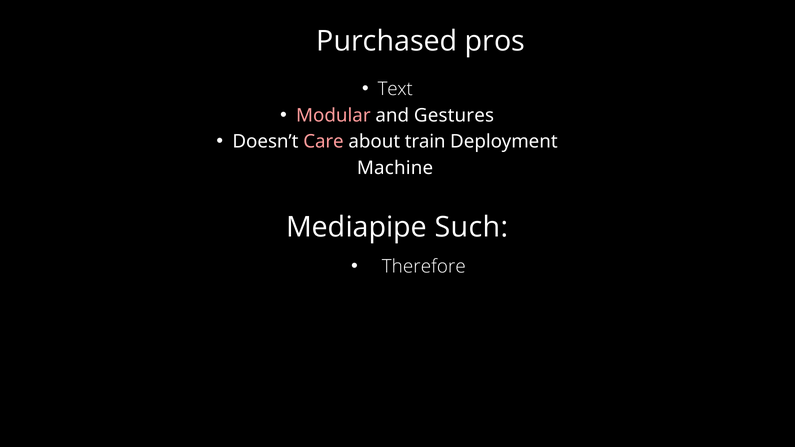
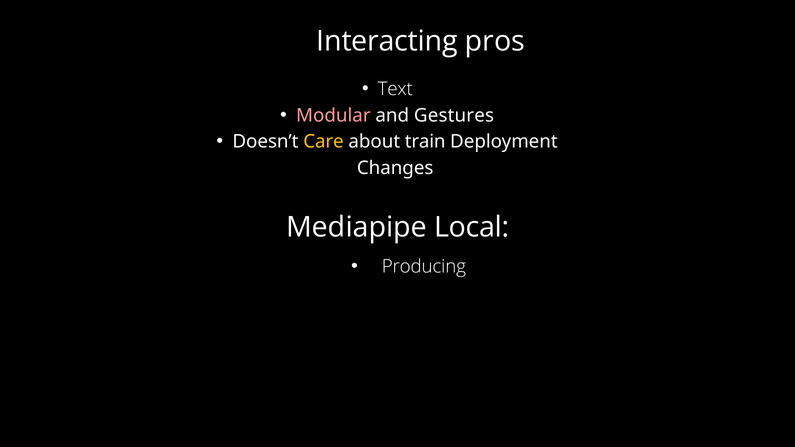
Purchased: Purchased -> Interacting (387, 41)
Care colour: pink -> yellow (323, 142)
Machine: Machine -> Changes (395, 168)
Such: Such -> Local (472, 227)
Therefore: Therefore -> Producing (424, 267)
